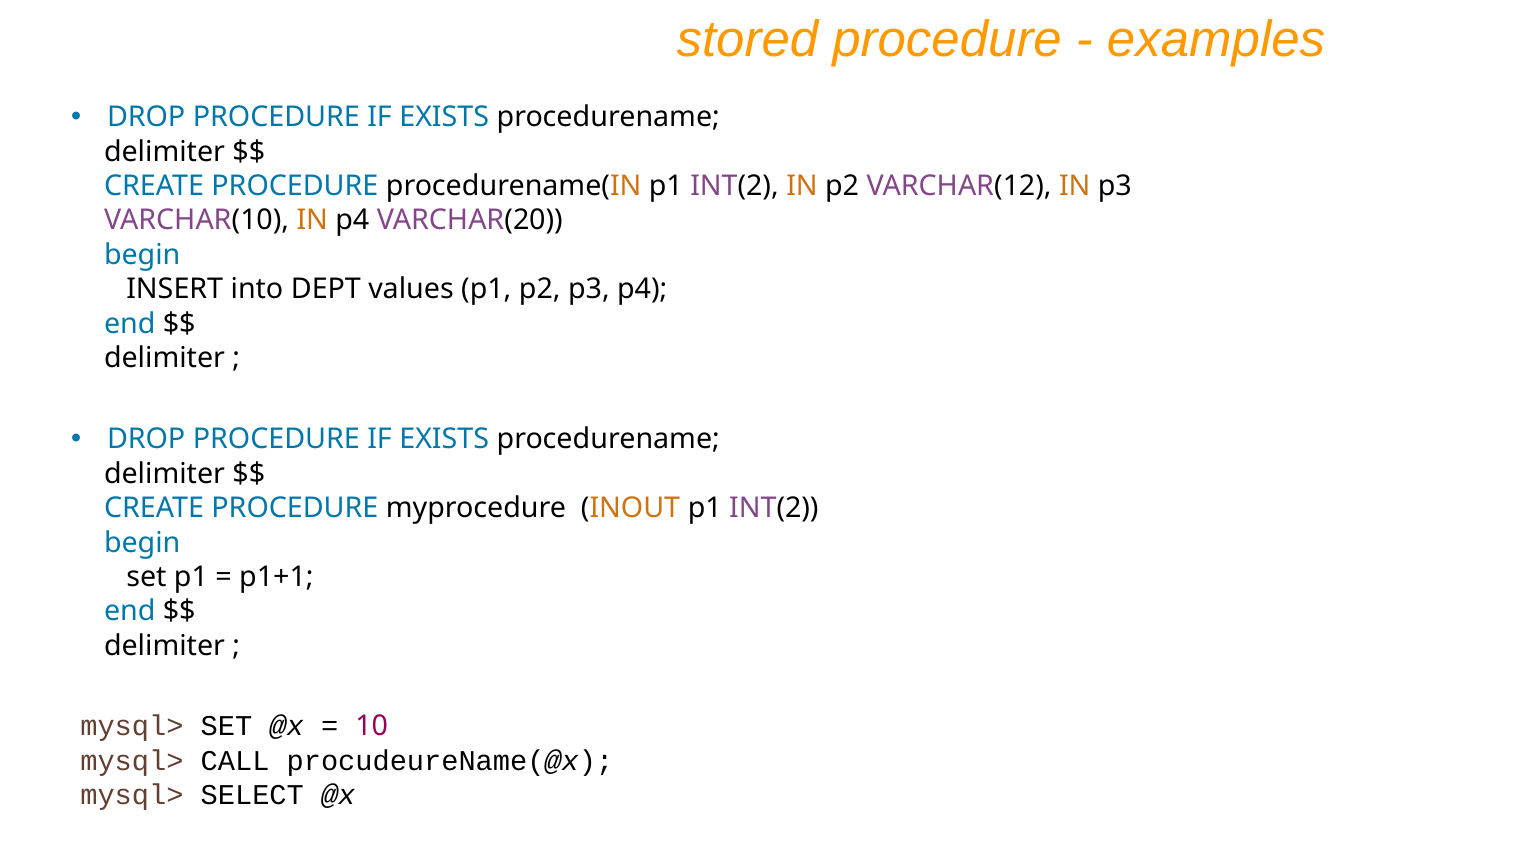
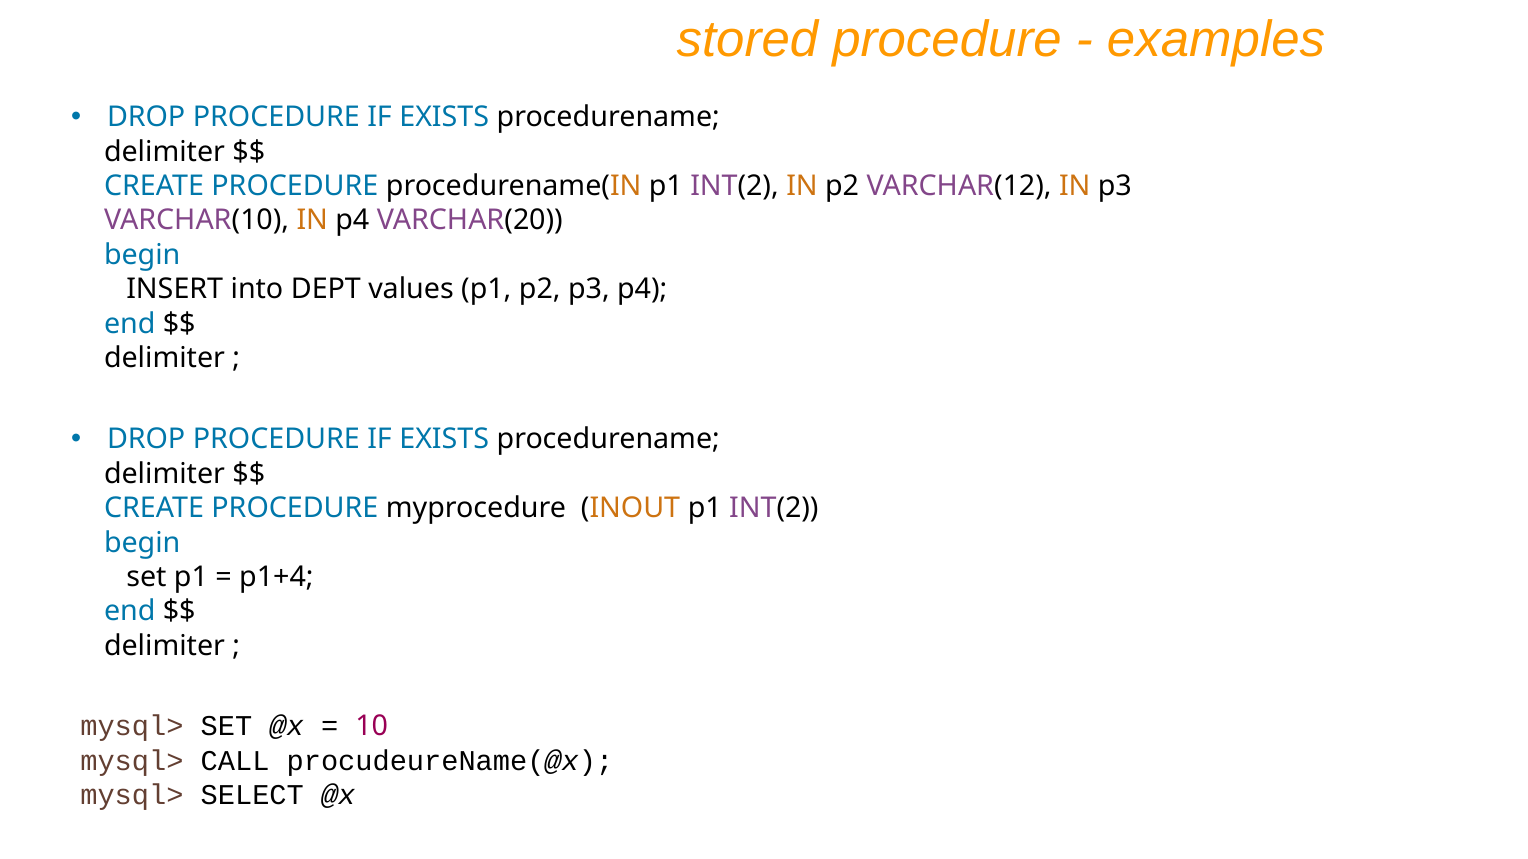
p1+1: p1+1 -> p1+4 (276, 577)
